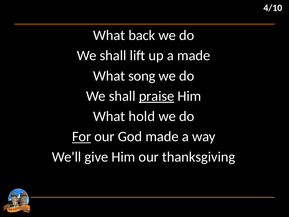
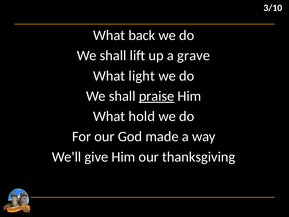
4/10: 4/10 -> 3/10 (273, 8)
a made: made -> grave (194, 56)
song: song -> light (142, 76)
For underline: present -> none (82, 136)
